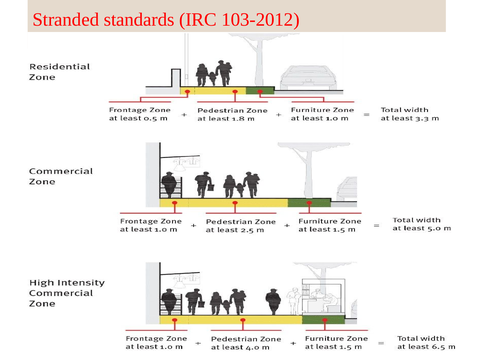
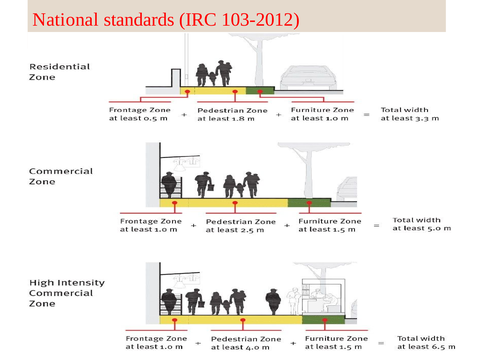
Stranded: Stranded -> National (66, 20)
